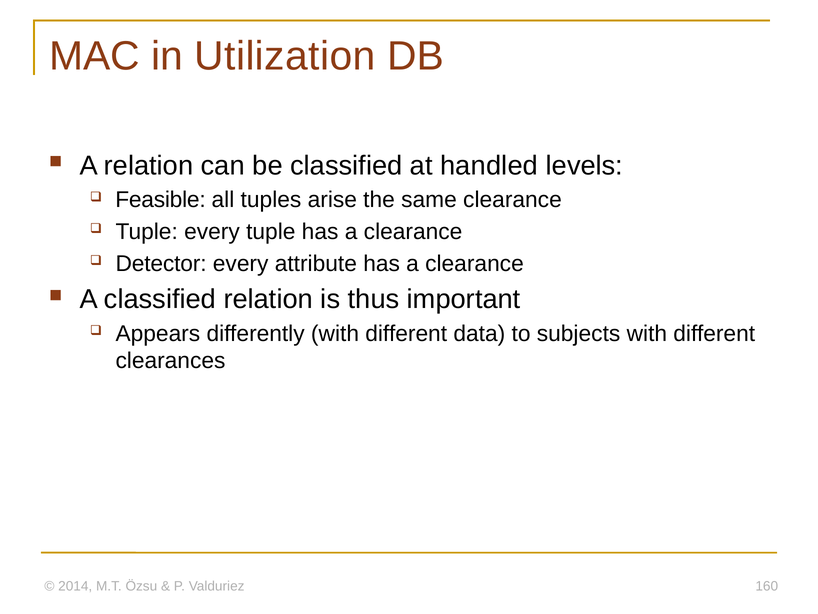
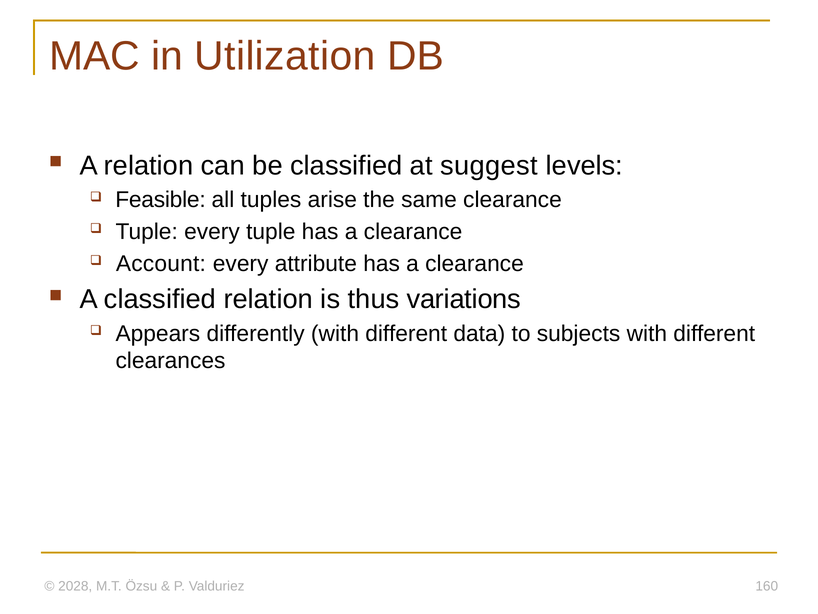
handled: handled -> suggest (489, 166)
Detector: Detector -> Account (161, 263)
important: important -> variations (464, 299)
2014: 2014 -> 2028 (75, 586)
